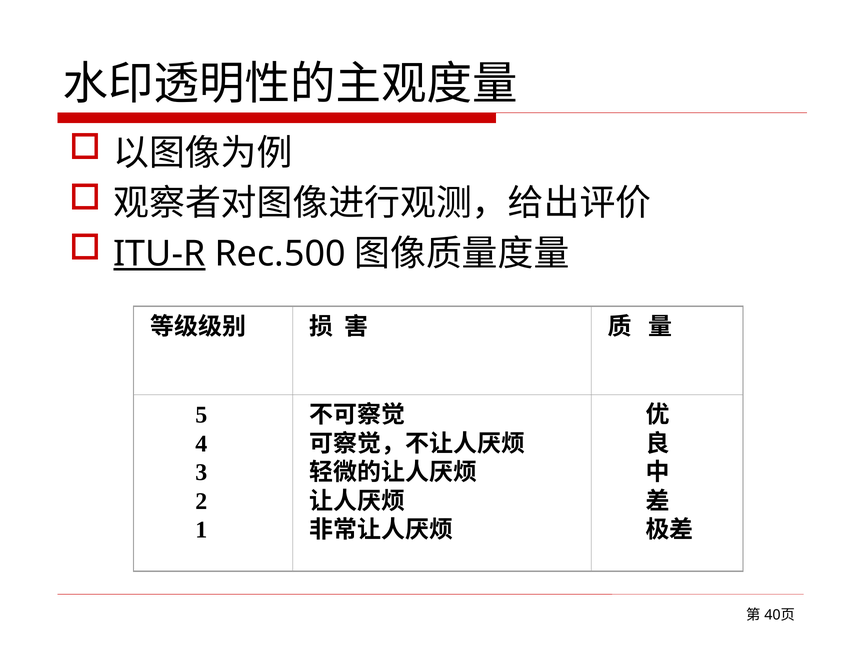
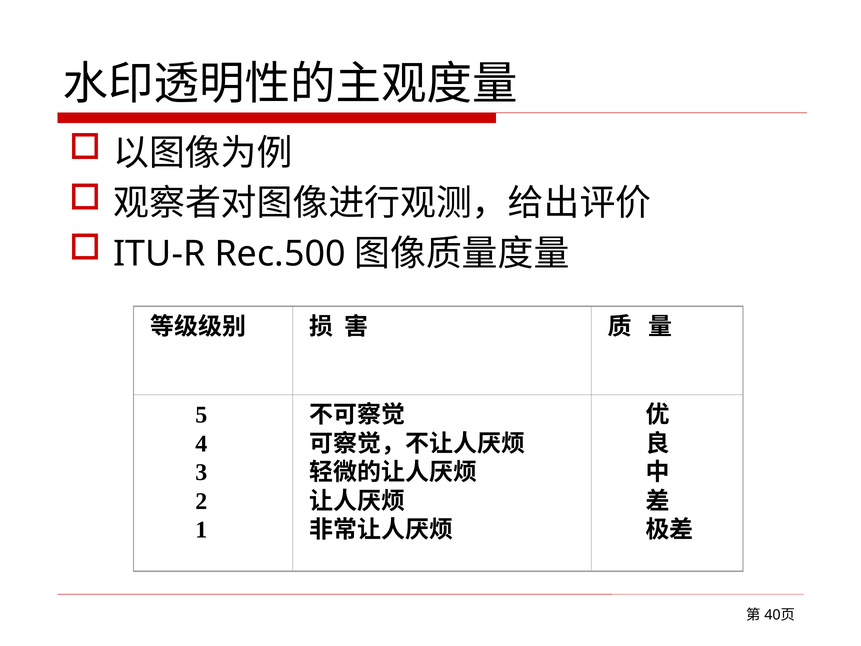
ITU-R underline: present -> none (159, 254)
